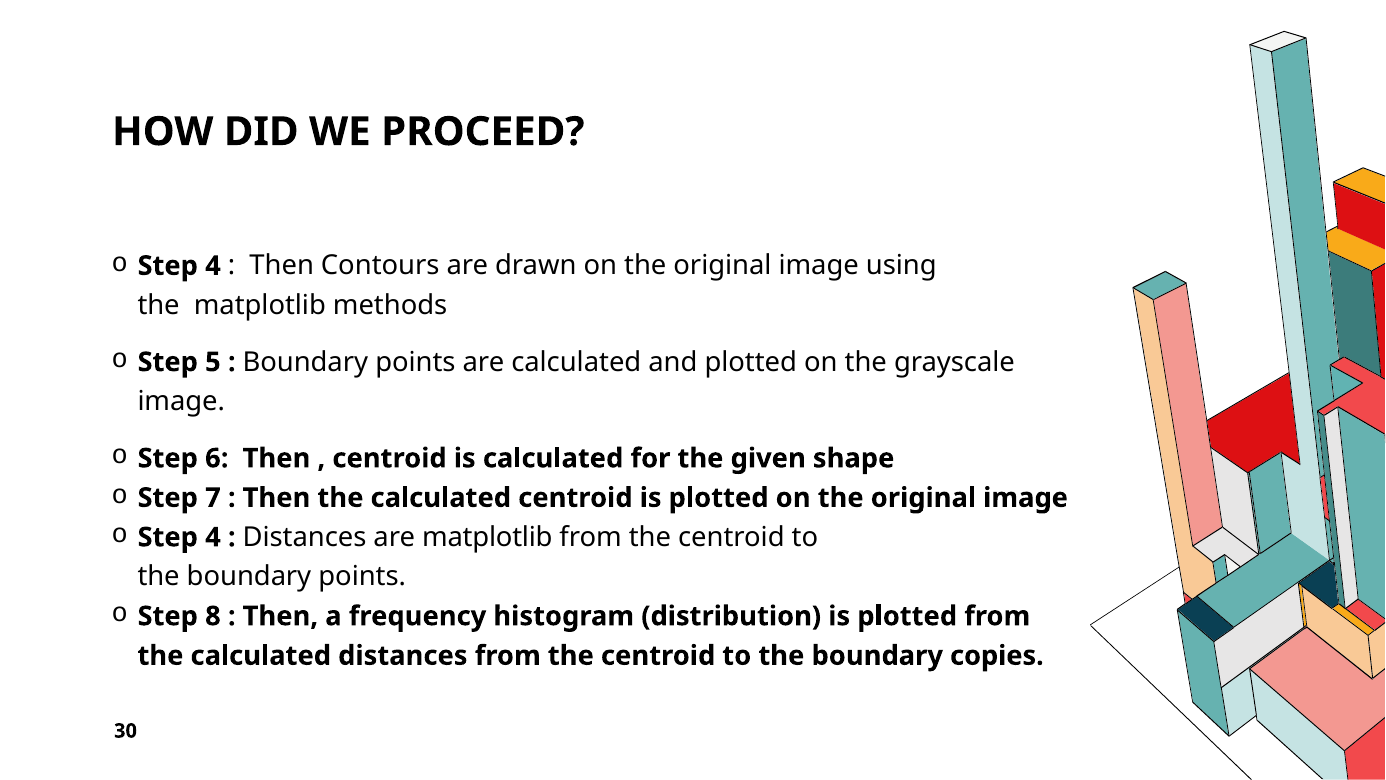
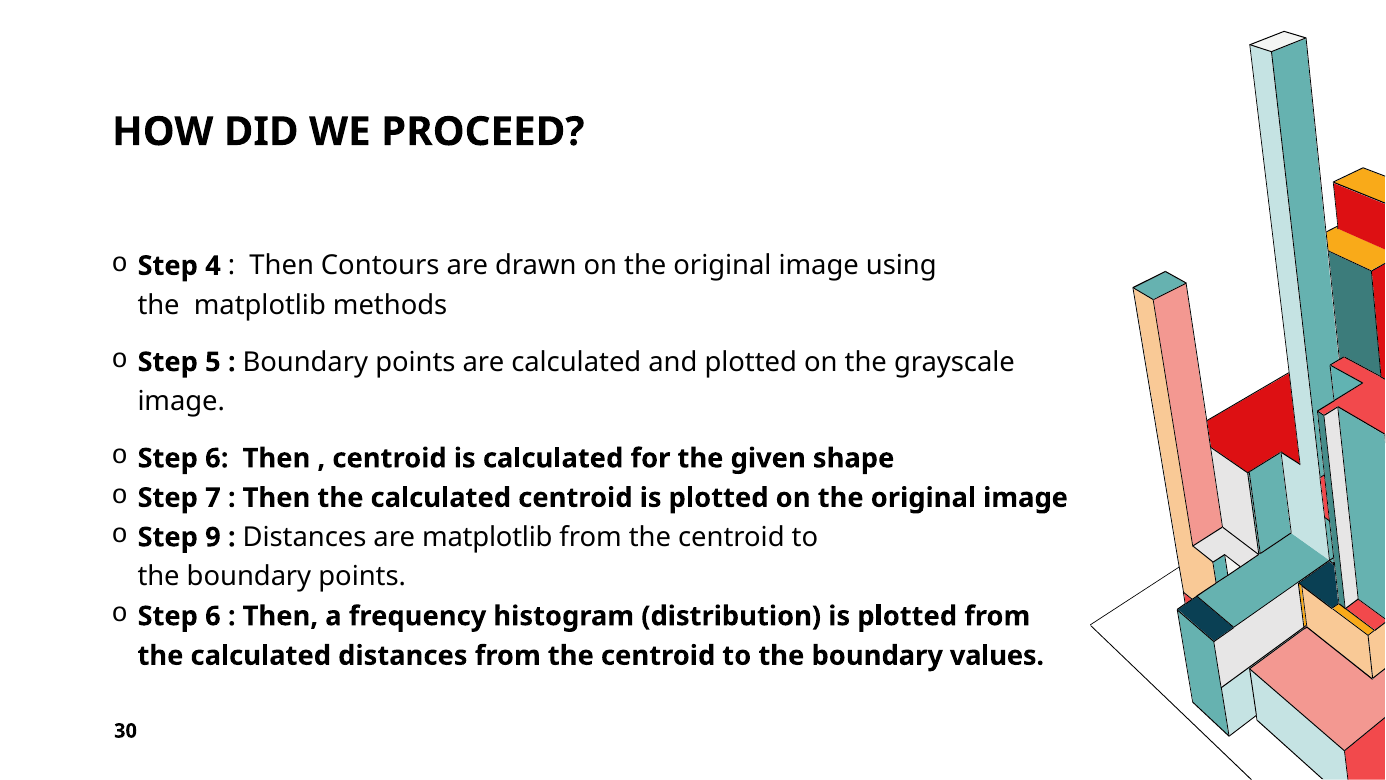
4: 4 -> 9 (213, 537)
8: 8 -> 6 (213, 616)
copies: copies -> values (997, 655)
